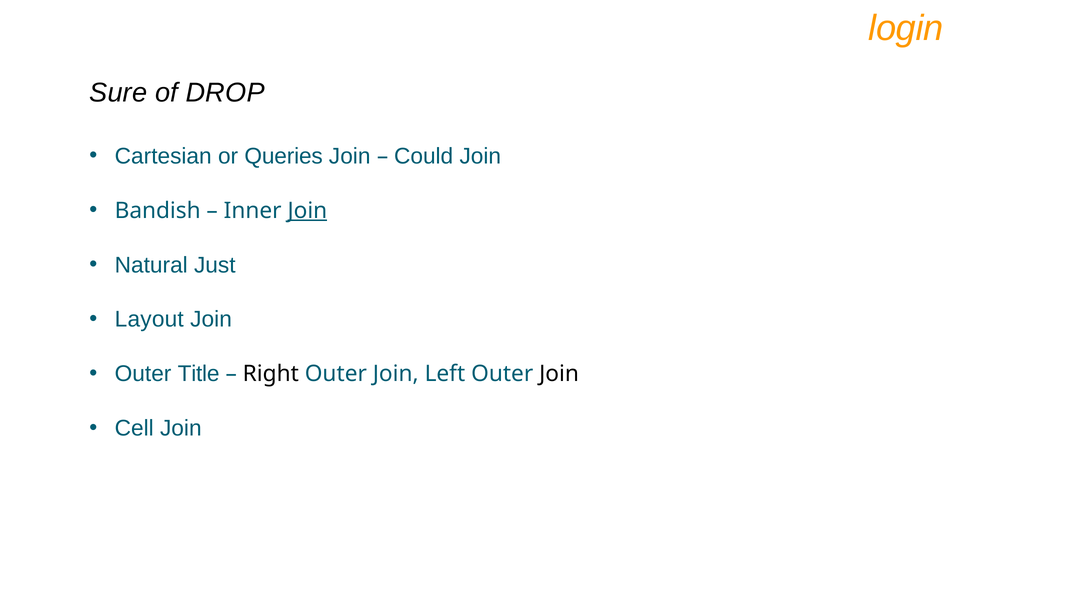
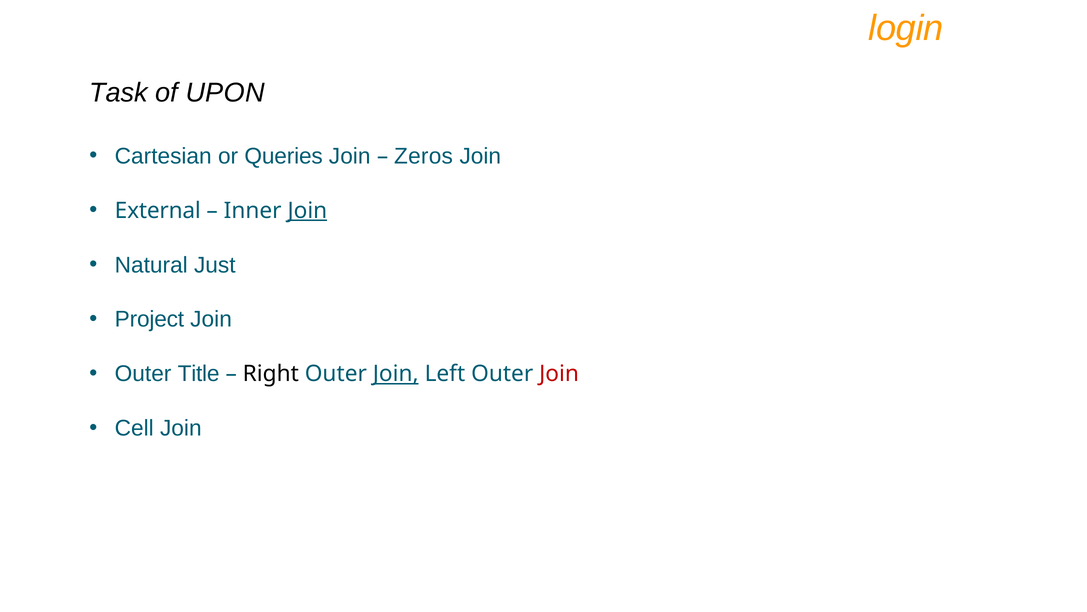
Sure: Sure -> Task (118, 93)
DROP: DROP -> UPON (225, 93)
Could: Could -> Zeros (424, 156)
Bandish: Bandish -> External (158, 210)
Layout: Layout -> Project (149, 319)
Join underline: none -> present (396, 374)
Join colour: black -> red (559, 374)
